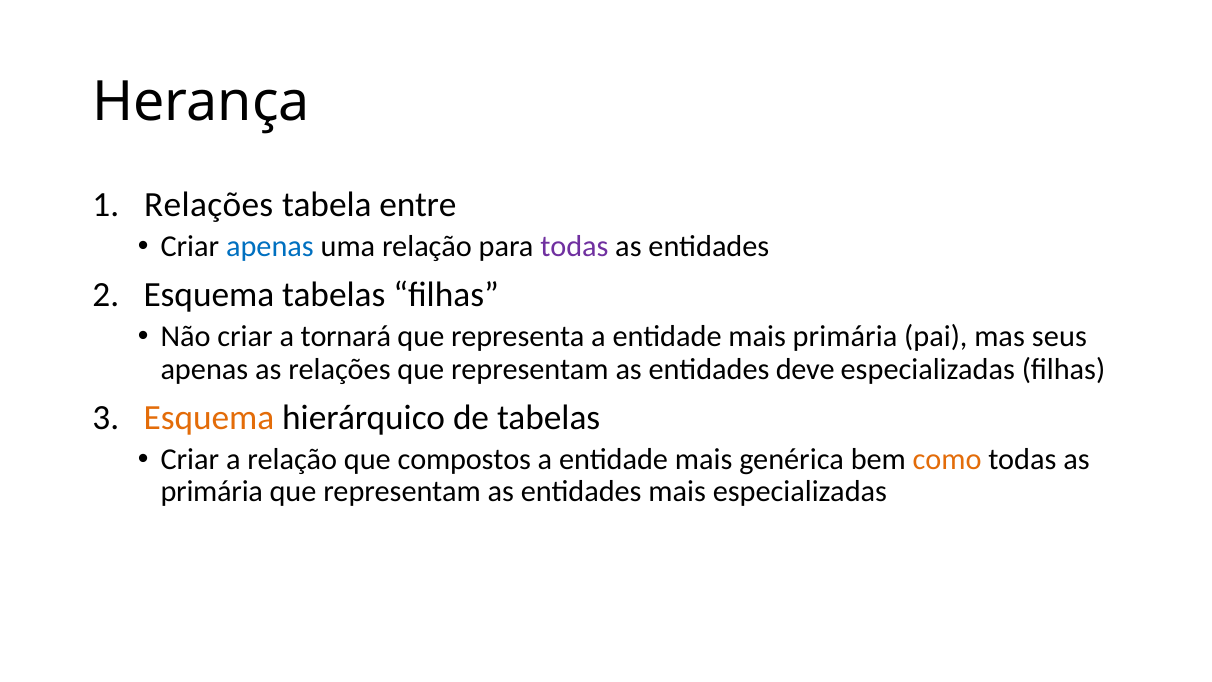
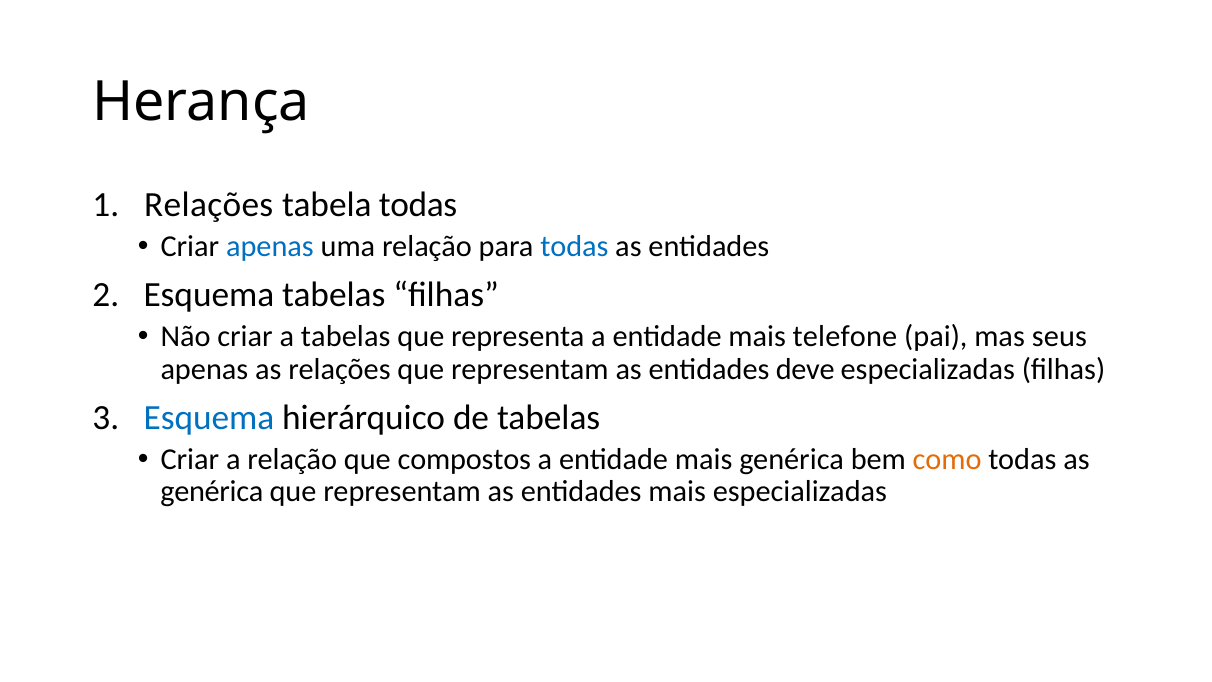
tabela entre: entre -> todas (418, 205)
todas colour: purple -> blue (574, 247)
a tornará: tornará -> tabelas (346, 337)
mais primária: primária -> telefone (845, 337)
Esquema colour: orange -> blue (209, 417)
primária: primária -> genérica (212, 492)
